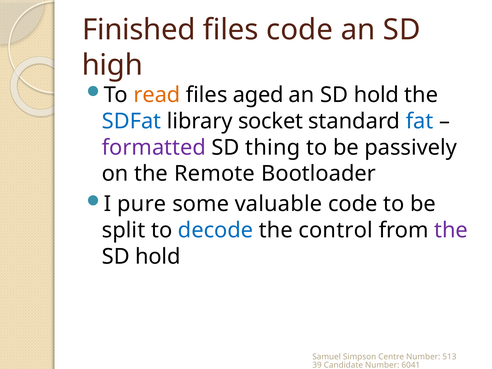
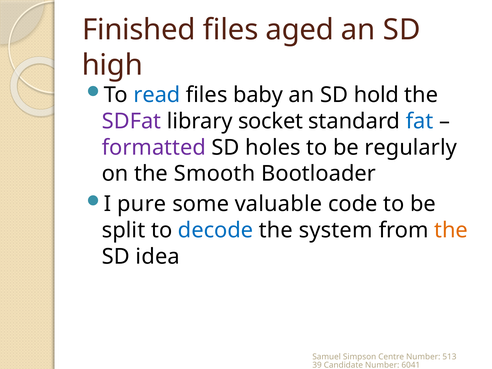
files code: code -> aged (300, 30)
read colour: orange -> blue (157, 95)
aged: aged -> baby (258, 95)
SDFat colour: blue -> purple (131, 121)
thing: thing -> holes (273, 147)
passively: passively -> regularly (411, 147)
Remote: Remote -> Smooth (214, 174)
control: control -> system (336, 230)
the colour: purple -> orange (451, 230)
hold: hold -> idea (158, 257)
